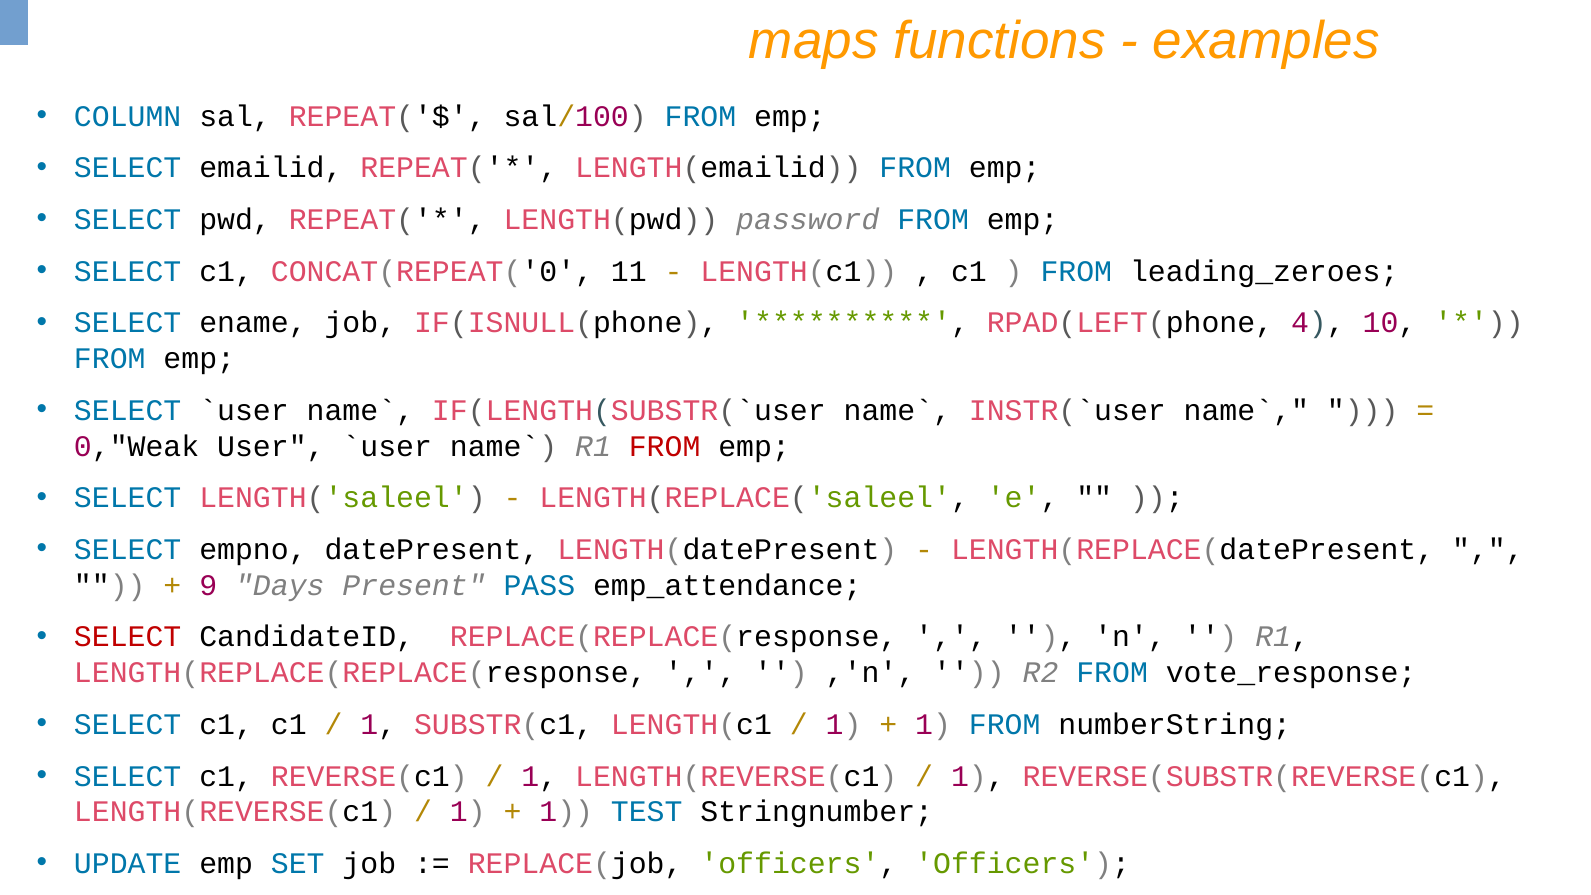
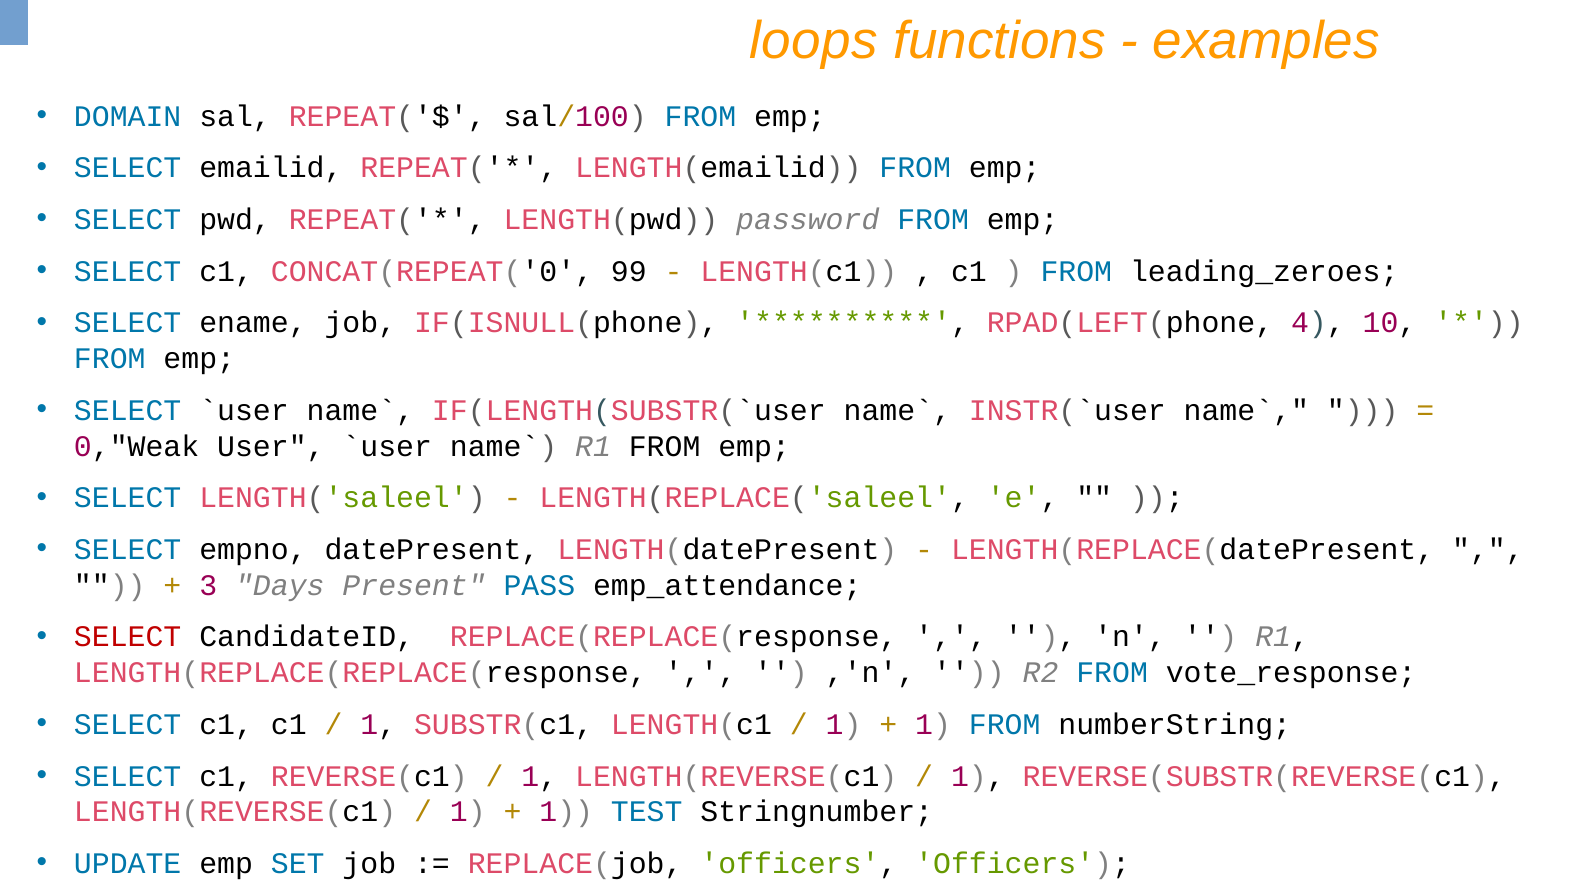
maps: maps -> loops (813, 41)
COLUMN: COLUMN -> DOMAIN (128, 116)
11: 11 -> 99 (629, 271)
FROM colour: red -> black (665, 446)
9: 9 -> 3 (208, 585)
